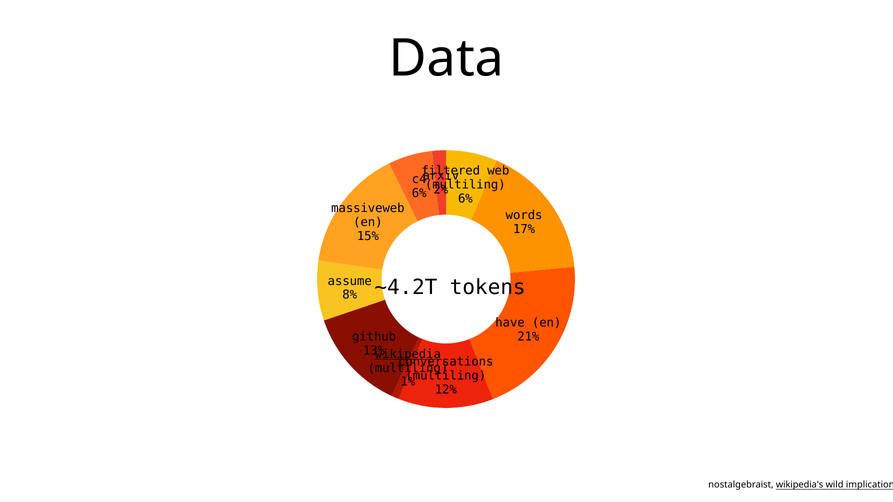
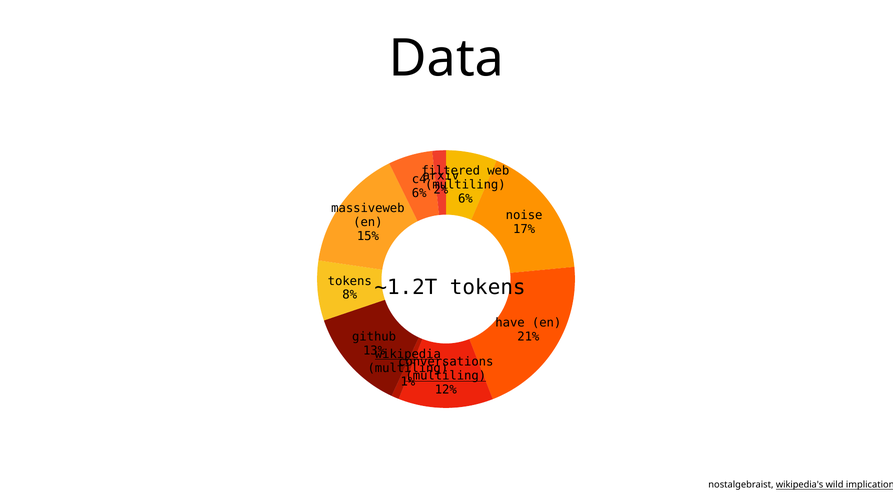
words: words -> noise (524, 215)
assume: assume -> tokens (350, 281)
~4.2T: ~4.2T -> ~1.2T (406, 288)
multiling underline: none -> present (446, 376)
